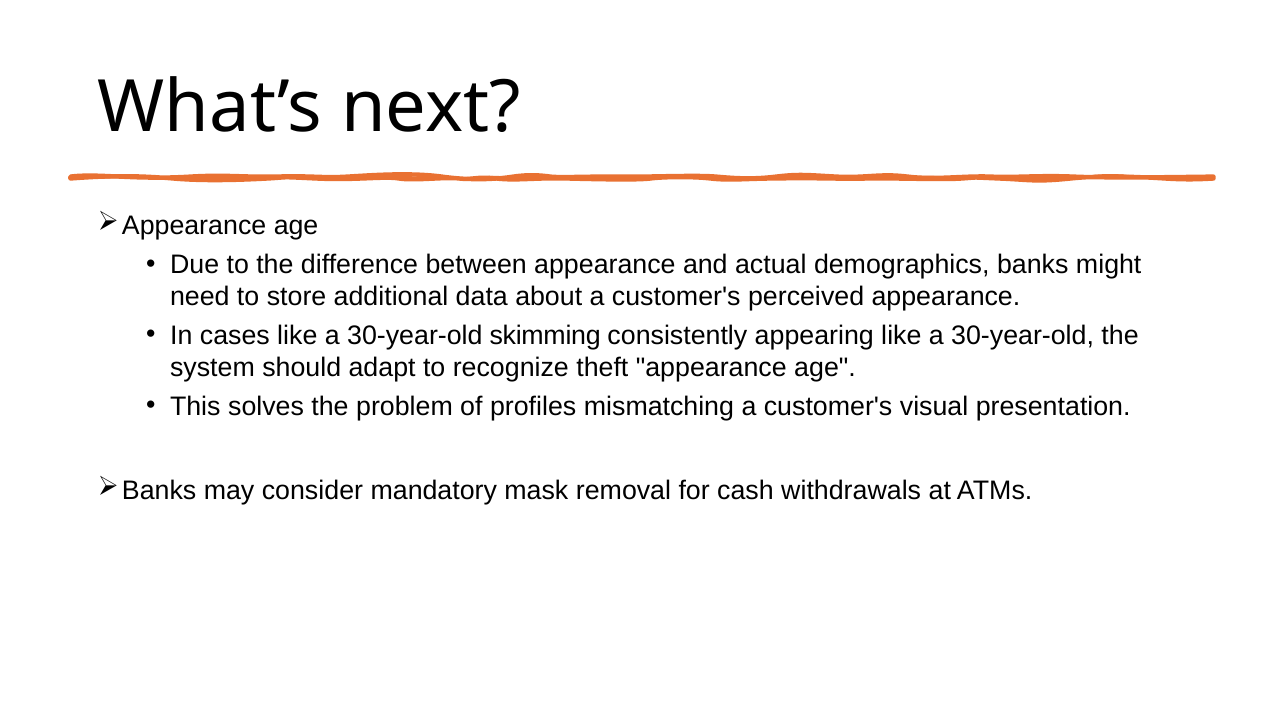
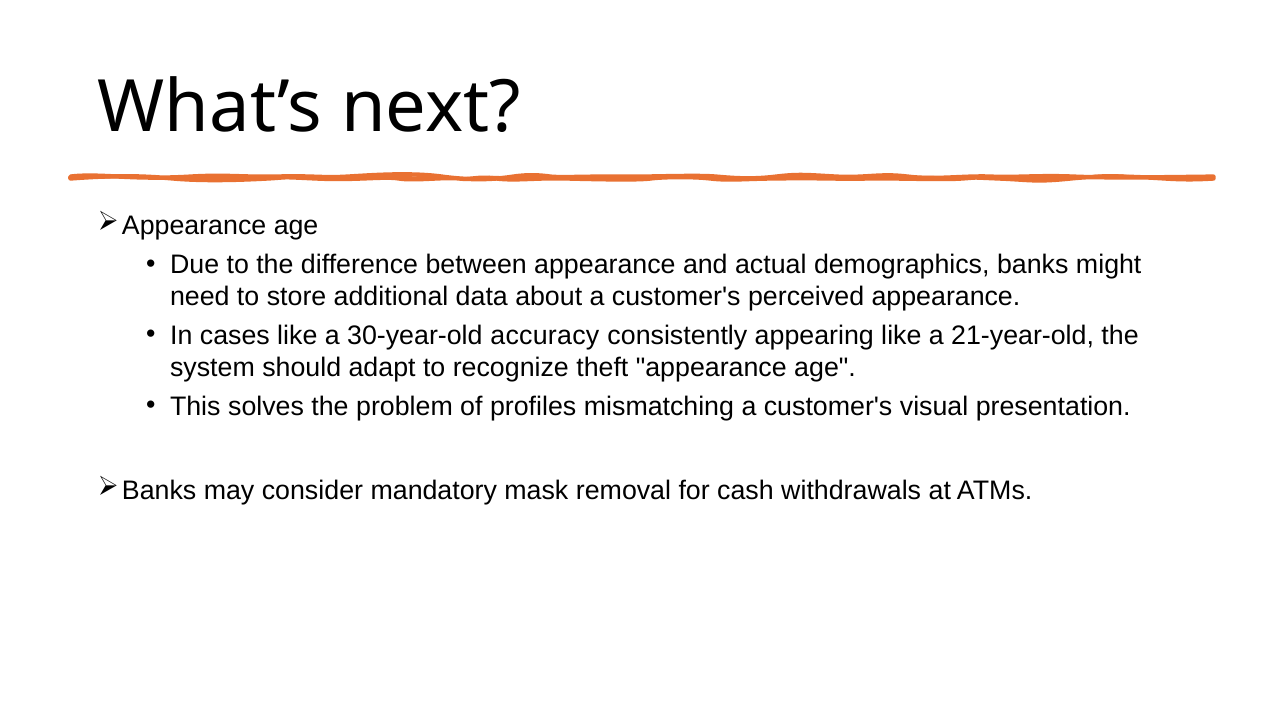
skimming: skimming -> accuracy (545, 336)
appearing like a 30-year-old: 30-year-old -> 21-year-old (1023, 336)
